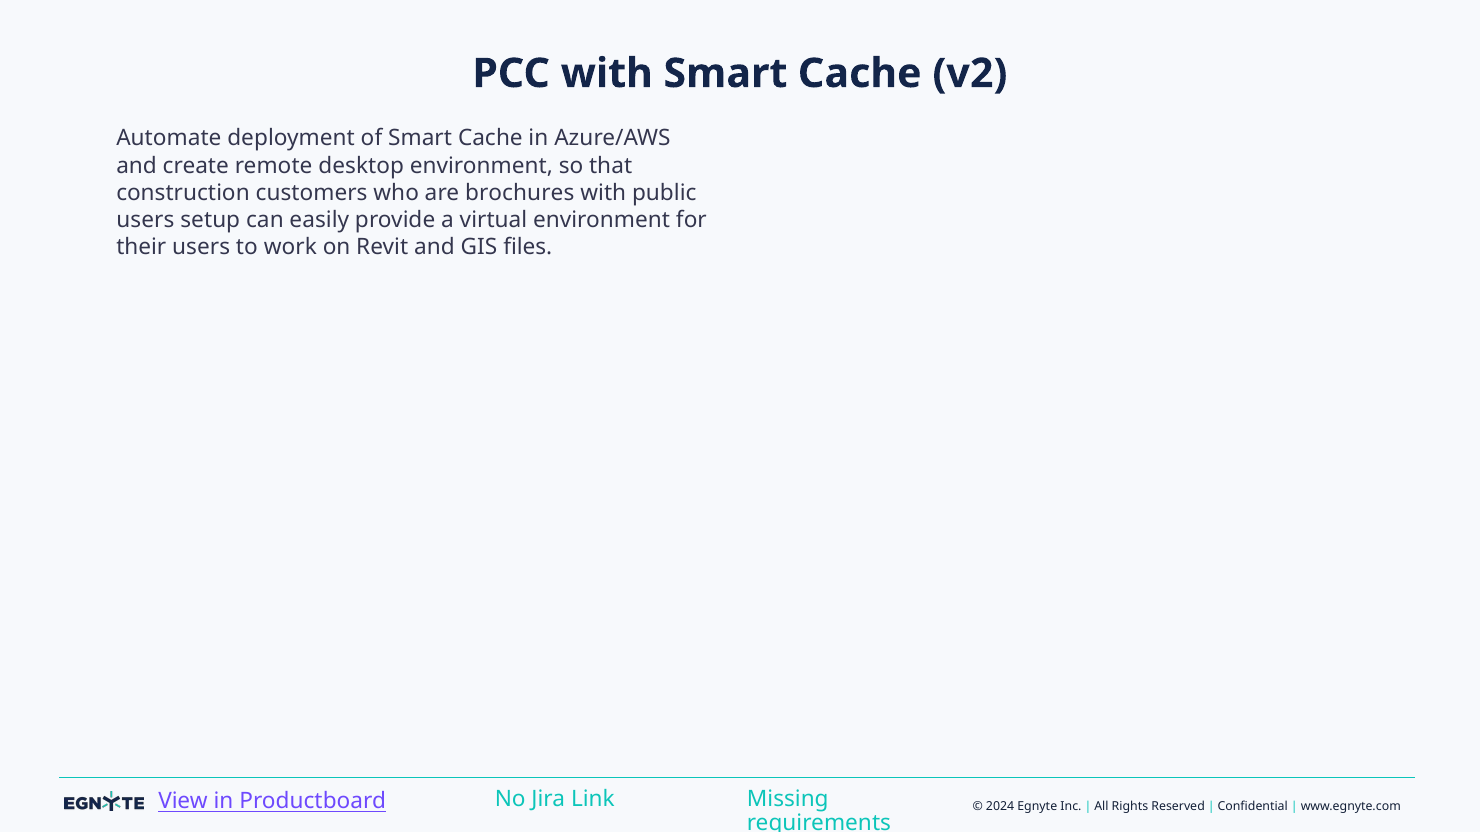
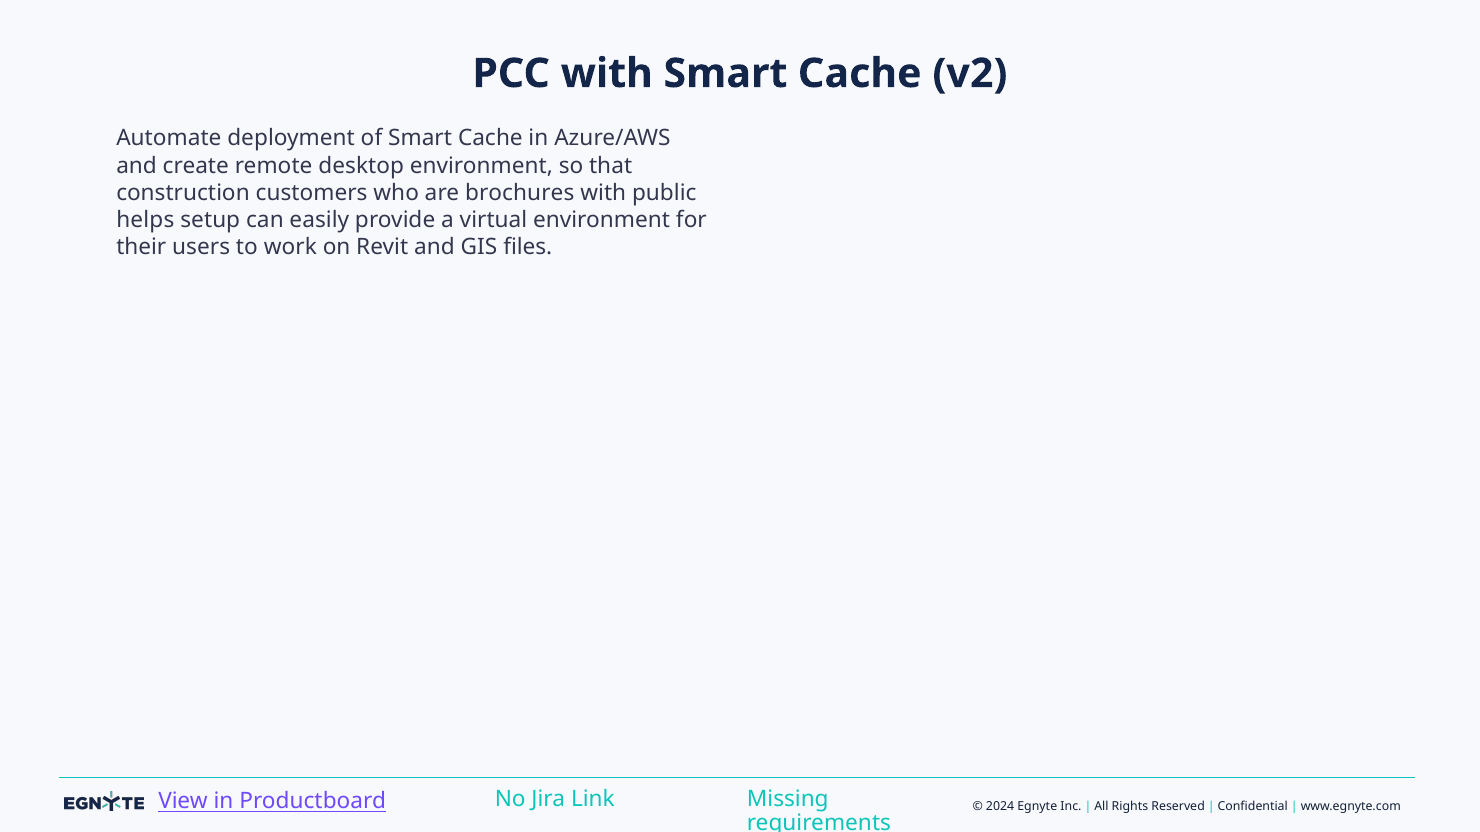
users: users -> helps (145, 220)
